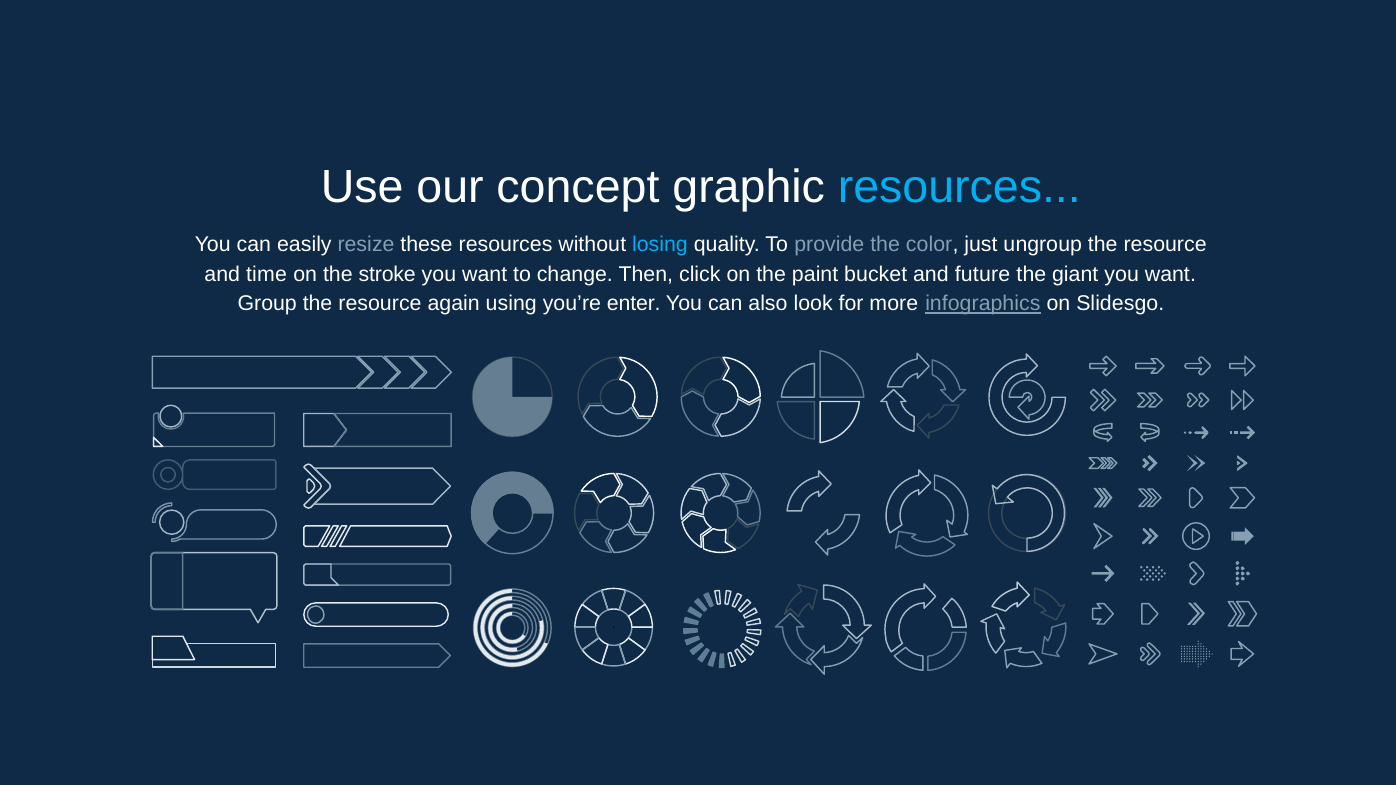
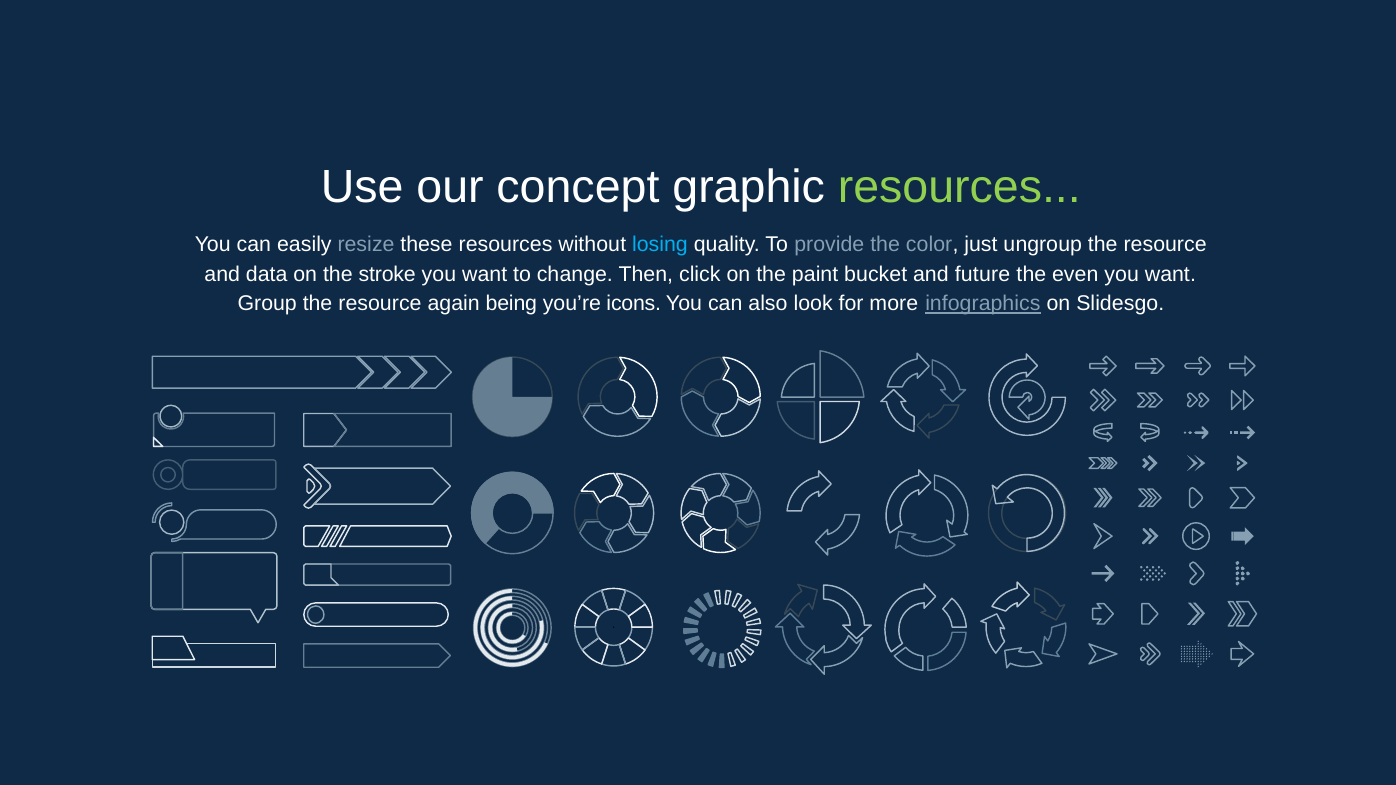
resources colour: light blue -> light green (959, 188)
time: time -> data (267, 274)
giant: giant -> even (1075, 274)
using: using -> being (511, 304)
enter: enter -> icons (634, 304)
